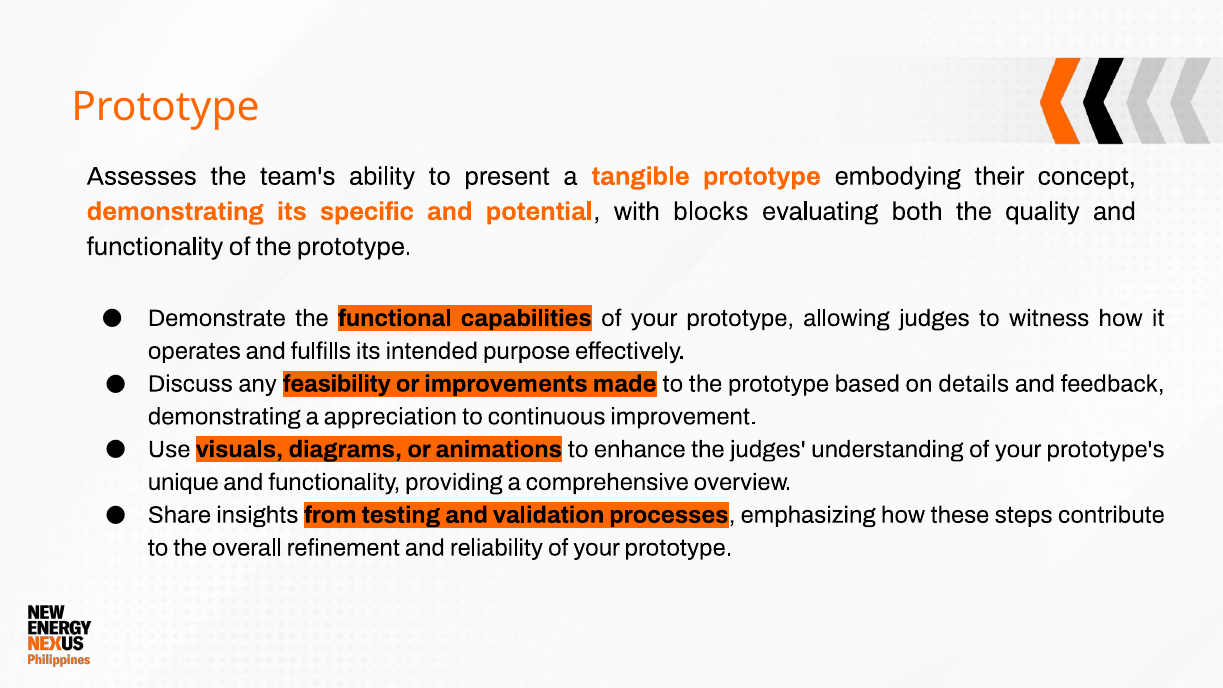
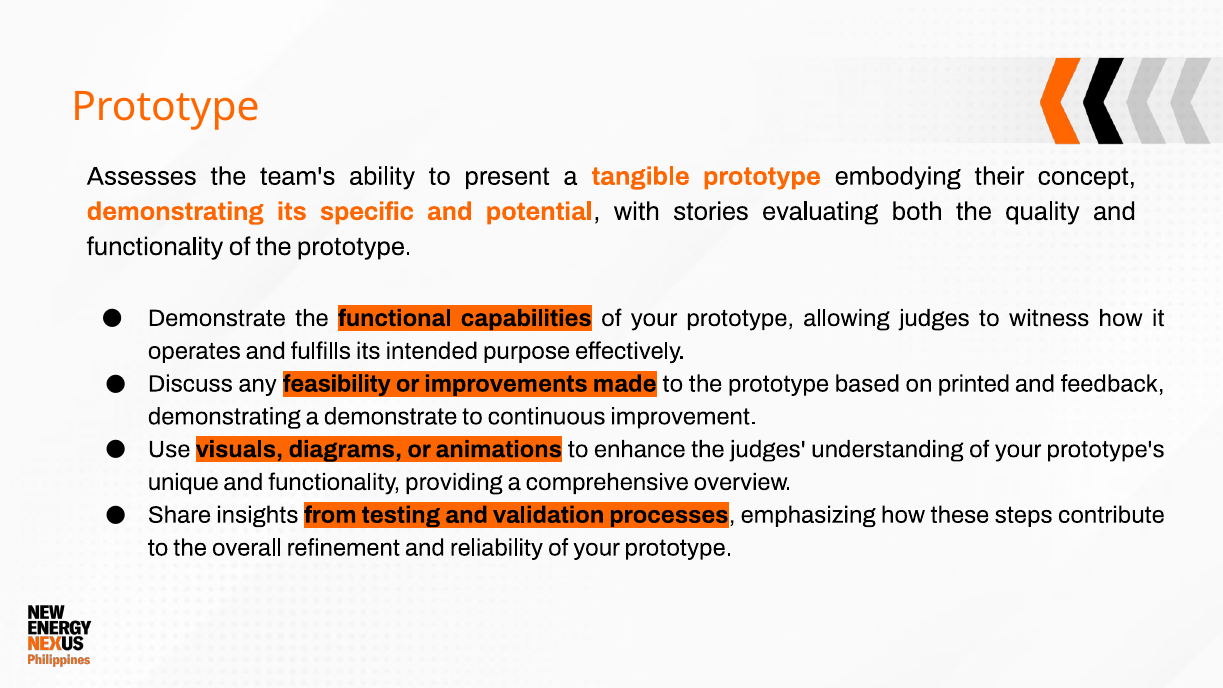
blocks: blocks -> stories (711, 211)
details: details -> printed (974, 384)
a appreciation: appreciation -> demonstrate (391, 416)
